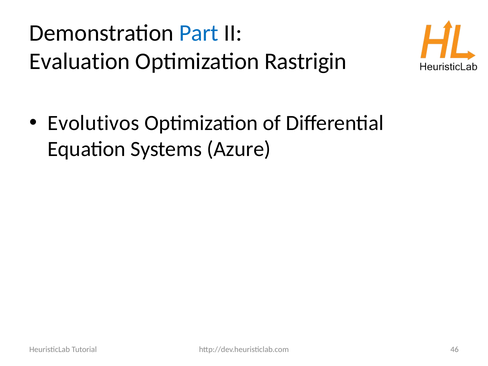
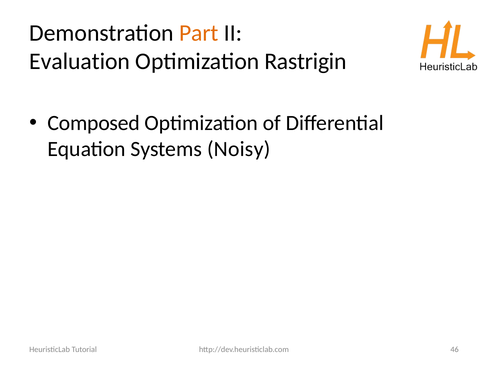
Part colour: blue -> orange (199, 33)
Evolutivos: Evolutivos -> Composed (94, 123)
Azure: Azure -> Noisy (239, 149)
